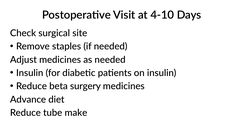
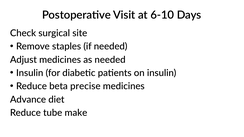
4-10: 4-10 -> 6-10 (162, 15)
surgery: surgery -> precise (85, 86)
